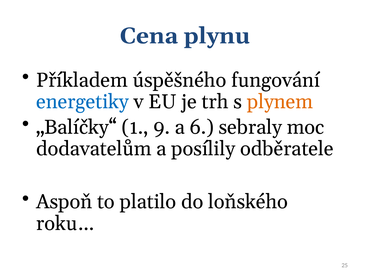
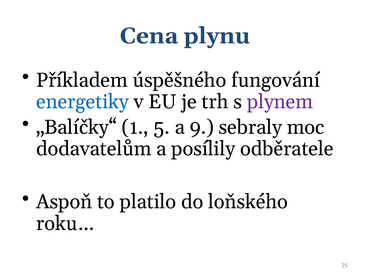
plynem colour: orange -> purple (280, 102)
9: 9 -> 5 (162, 127)
6: 6 -> 9 (202, 127)
